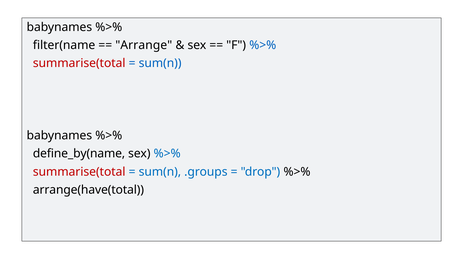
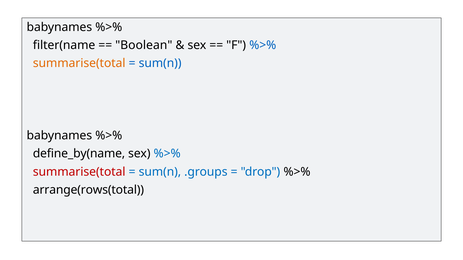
Arrange: Arrange -> Boolean (144, 45)
summarise(total colour: red -> orange (79, 63)
arrange(have(total: arrange(have(total -> arrange(rows(total (88, 190)
